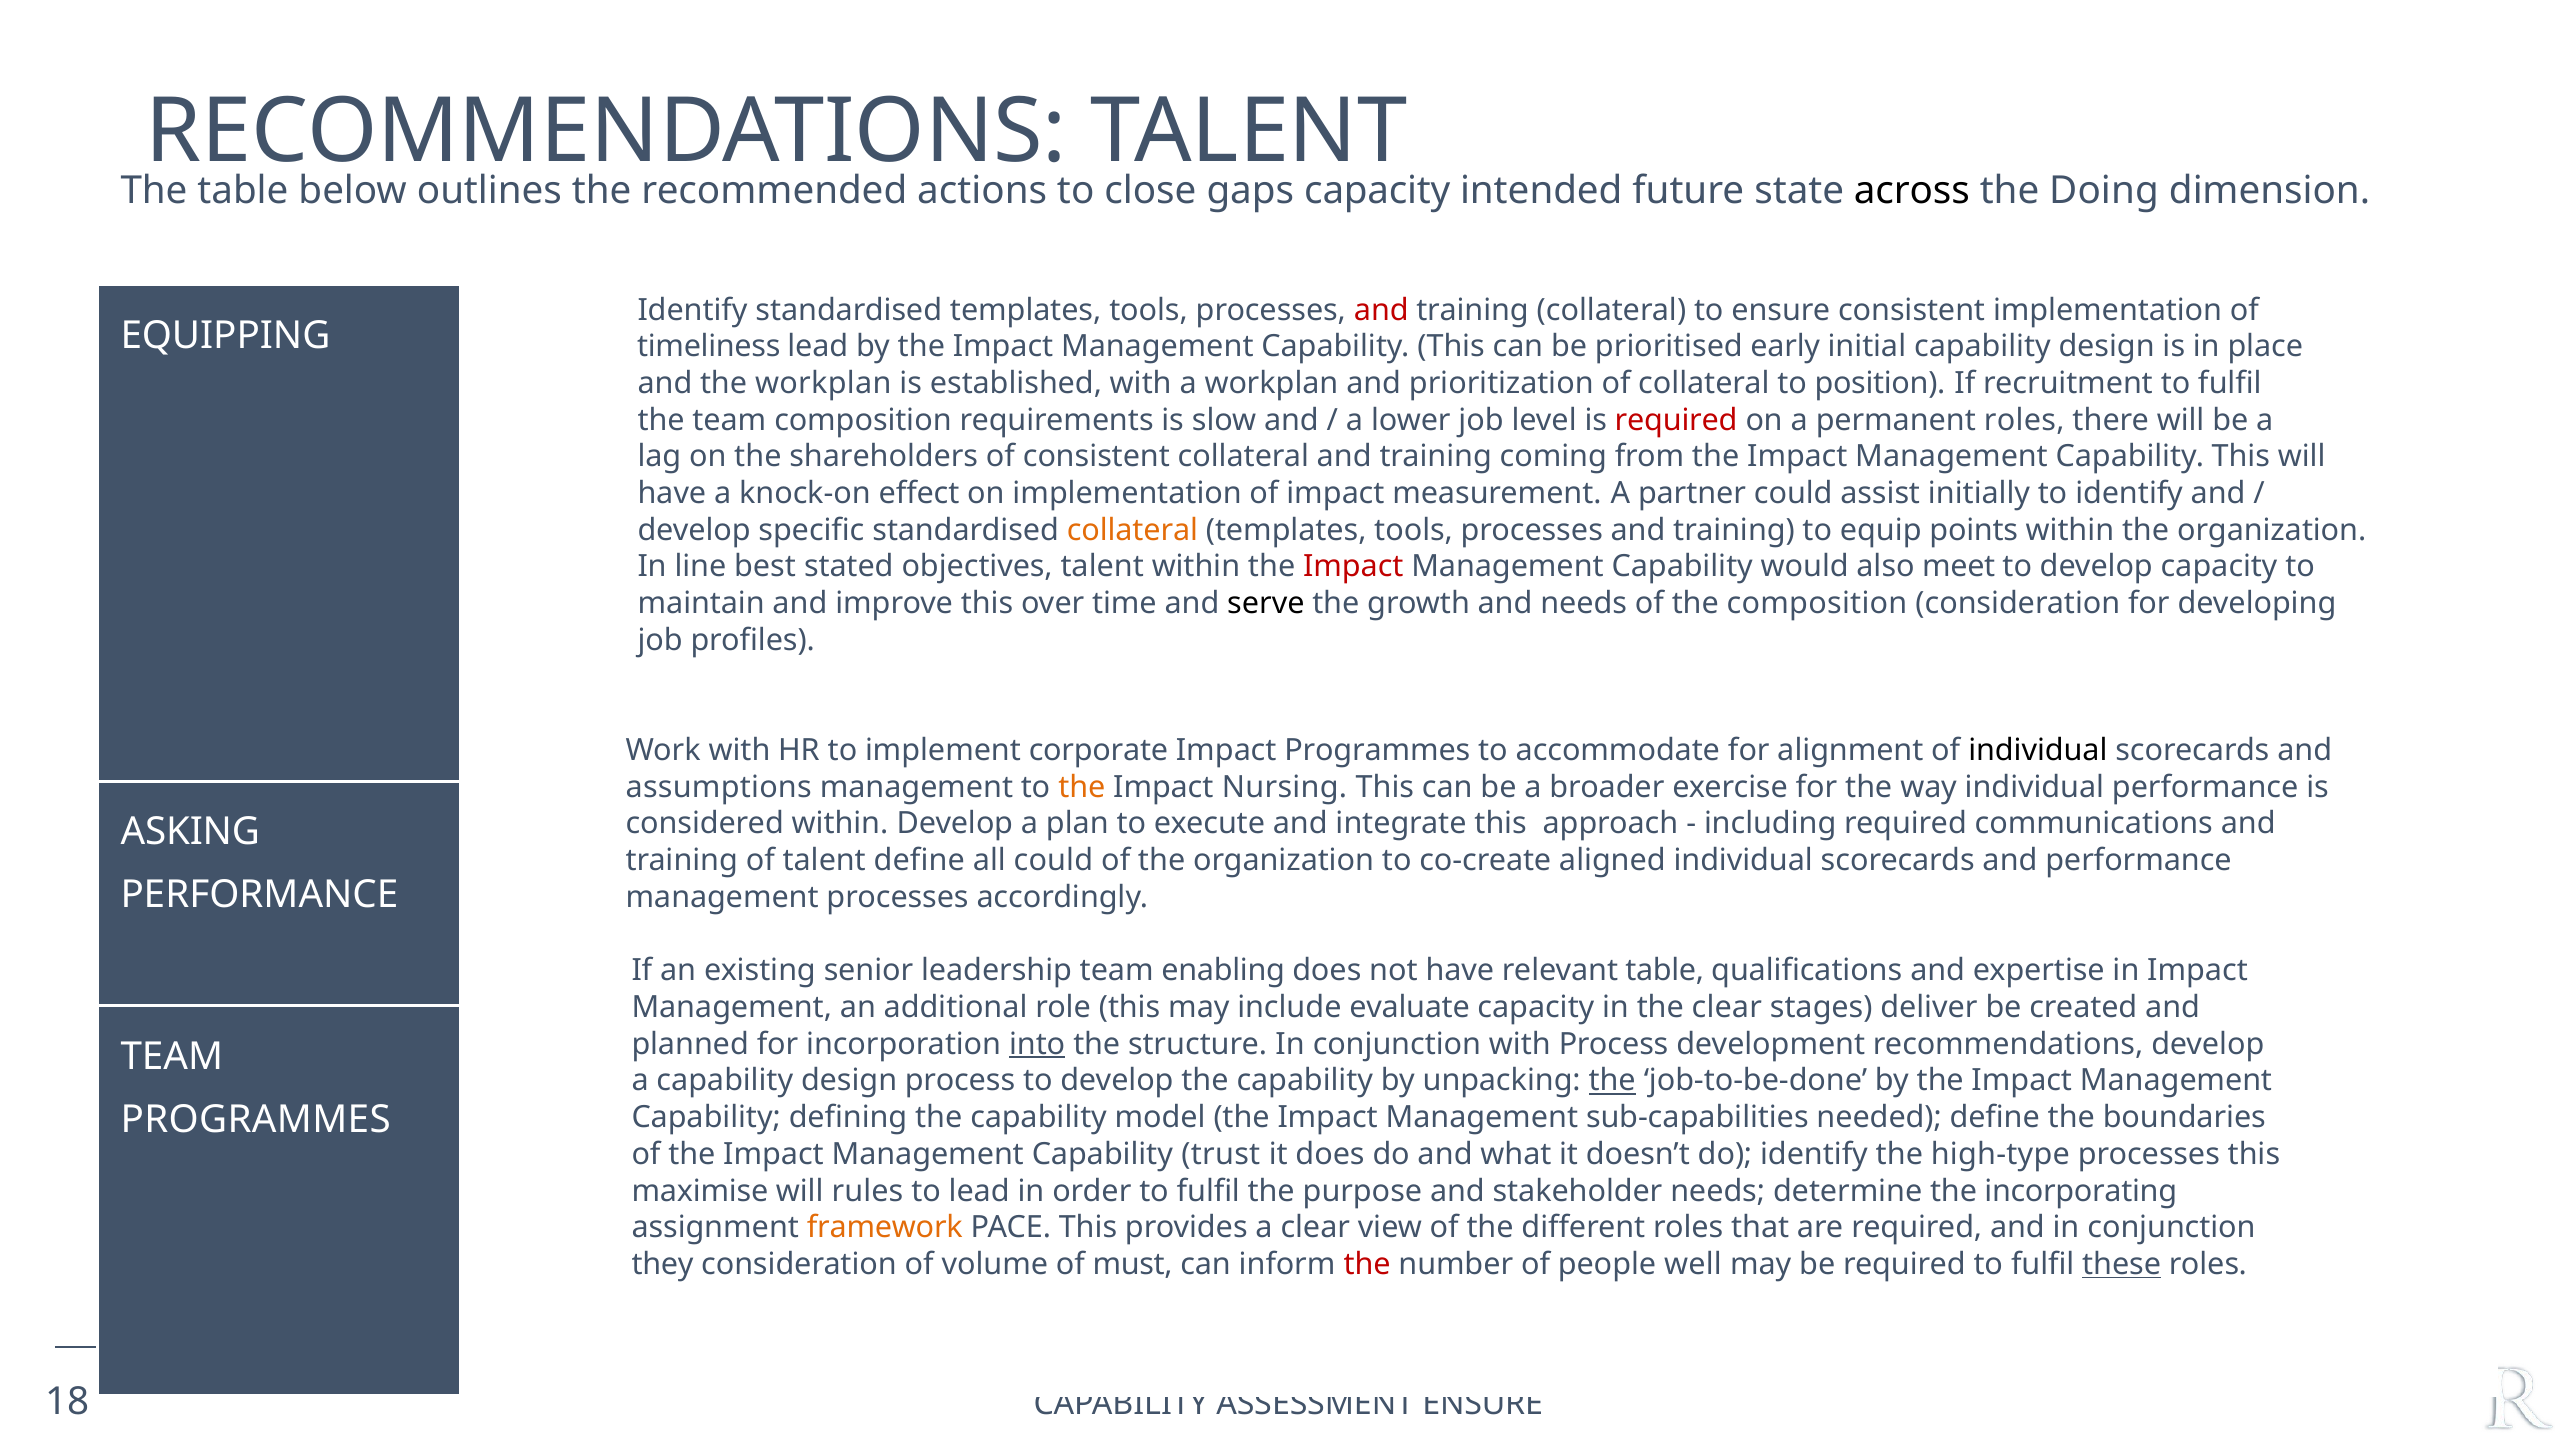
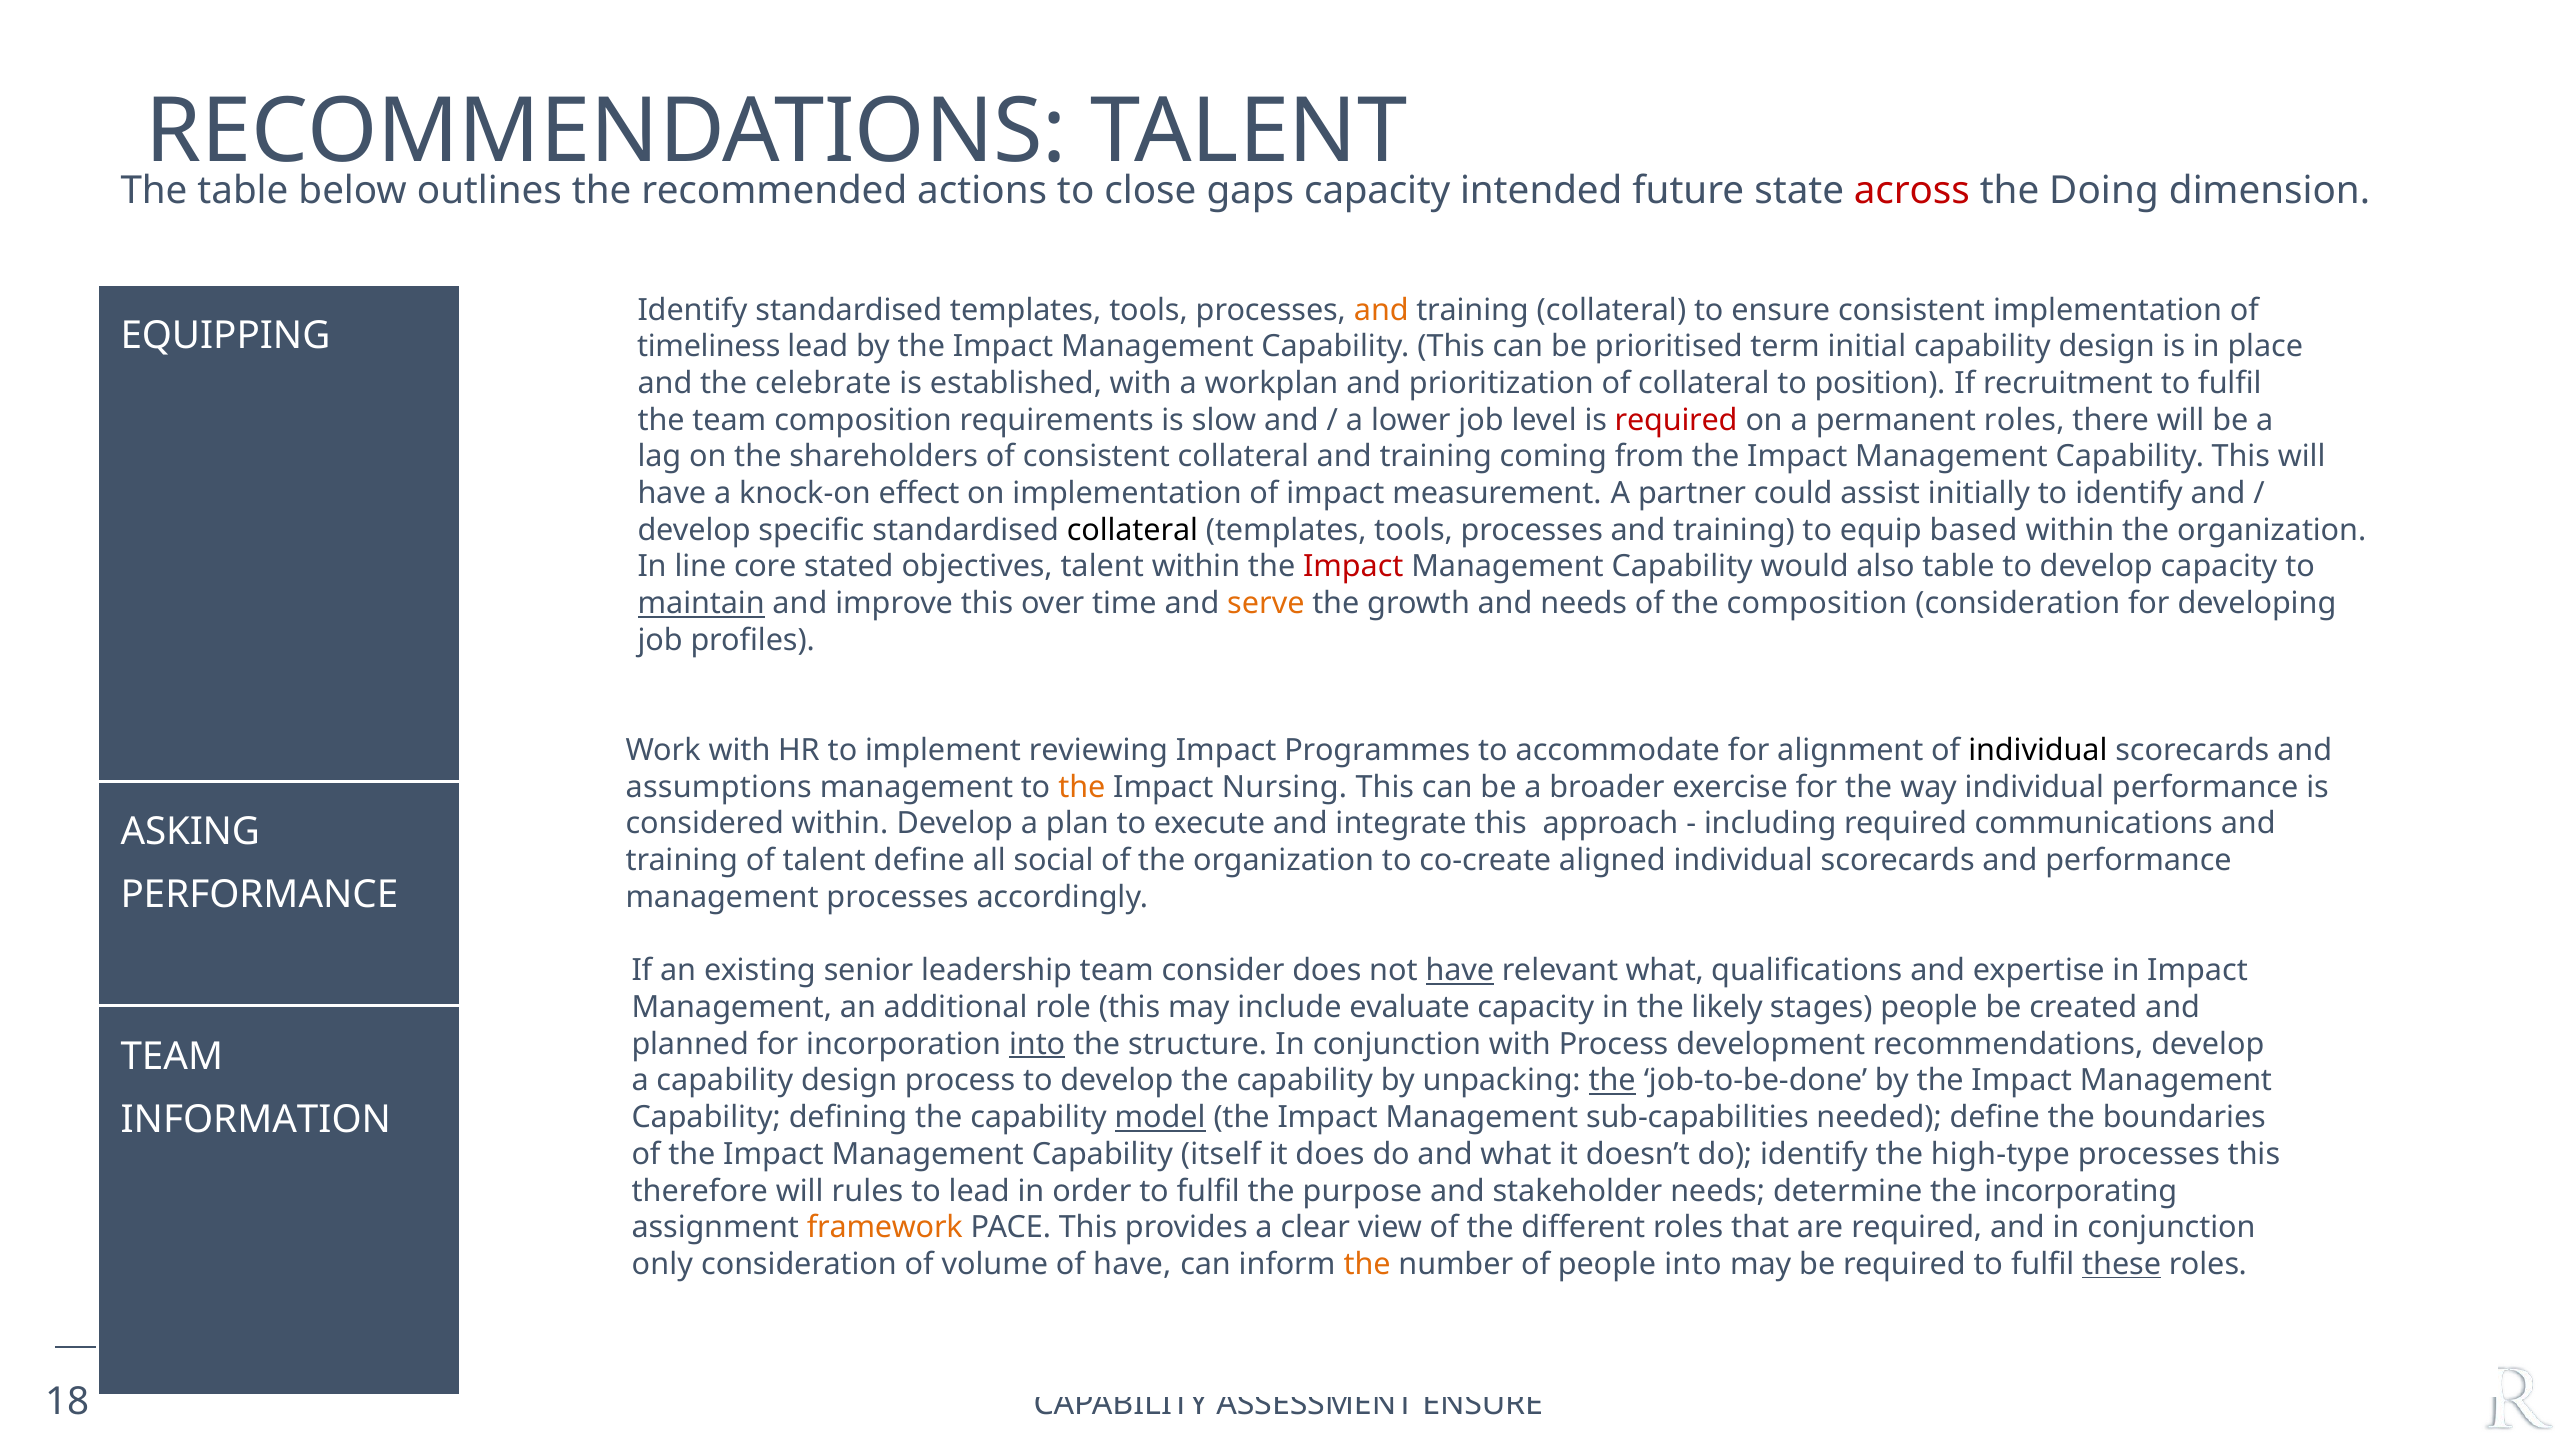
across colour: black -> red (1912, 191)
and colour: red -> orange (1381, 310)
early: early -> term (1785, 347)
the workplan: workplan -> celebrate (823, 383)
collateral colour: orange -> black (1132, 530)
points: points -> based (1974, 530)
best: best -> core (765, 567)
also meet: meet -> table (1958, 567)
maintain underline: none -> present (701, 604)
serve colour: black -> orange (1266, 604)
corporate: corporate -> reviewing (1098, 751)
all could: could -> social (1054, 861)
enabling: enabling -> consider (1223, 971)
have underline: none -> present (1460, 971)
relevant table: table -> what (1665, 971)
the clear: clear -> likely (1727, 1007)
stages deliver: deliver -> people (1929, 1007)
PROGRAMMES: PROGRAMMES -> INFORMATION (256, 1120)
model underline: none -> present (1160, 1118)
trust: trust -> itself (1221, 1154)
maximise: maximise -> therefore (700, 1191)
they: they -> only (662, 1264)
of must: must -> have (1132, 1264)
the colour: red -> orange (1367, 1264)
people well: well -> into (1693, 1264)
